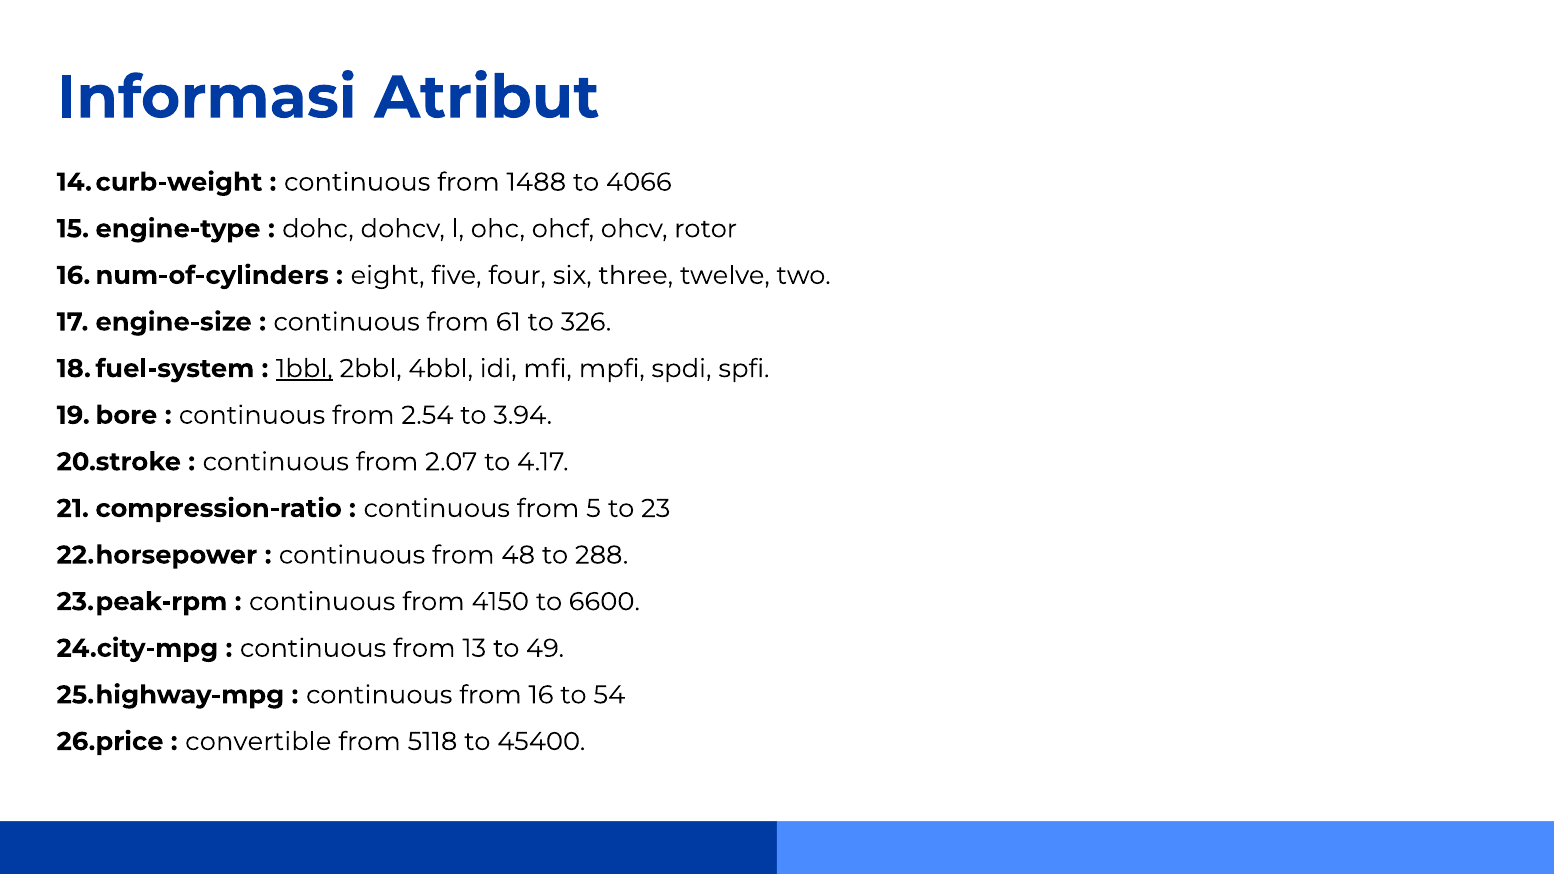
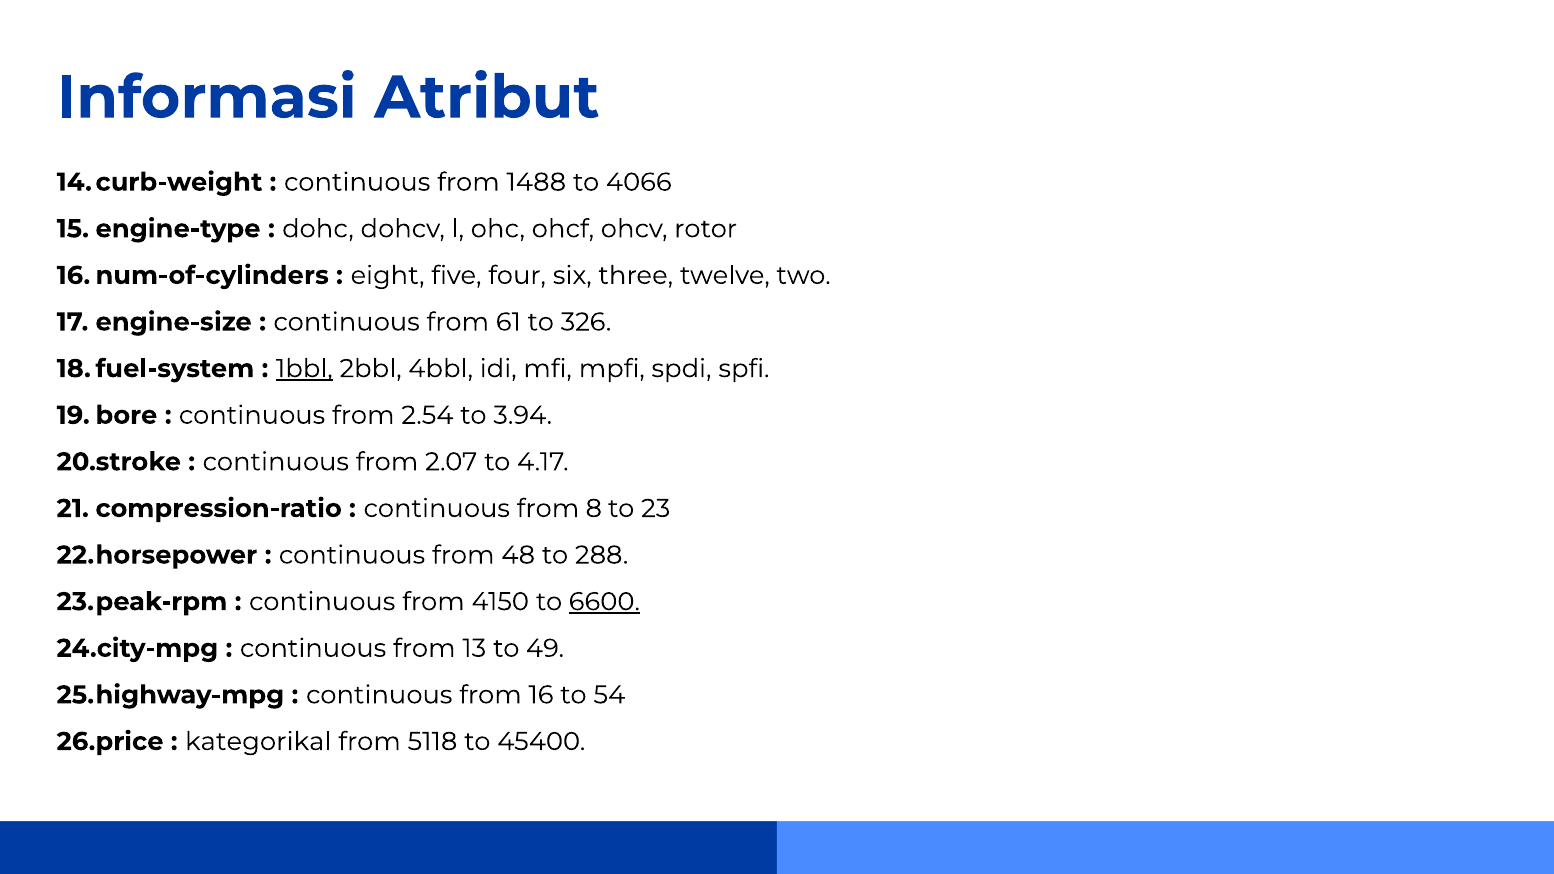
5: 5 -> 8 (594, 509)
6600 underline: none -> present (604, 602)
convertible: convertible -> kategorikal (258, 742)
